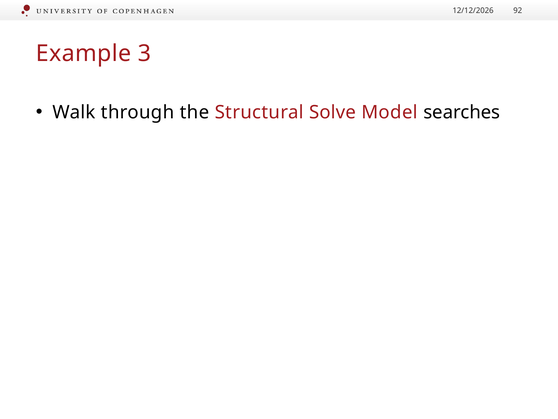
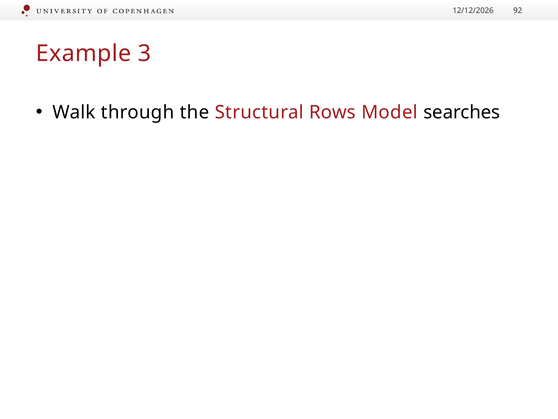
Solve: Solve -> Rows (332, 112)
